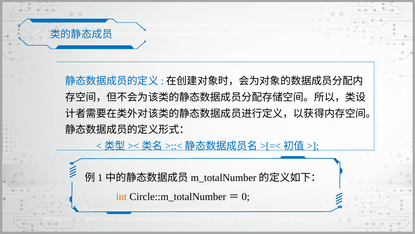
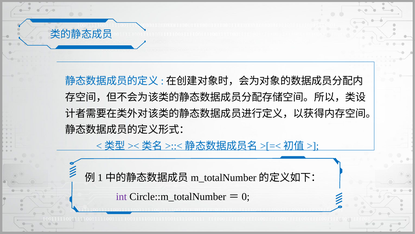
int colour: orange -> purple (121, 196)
